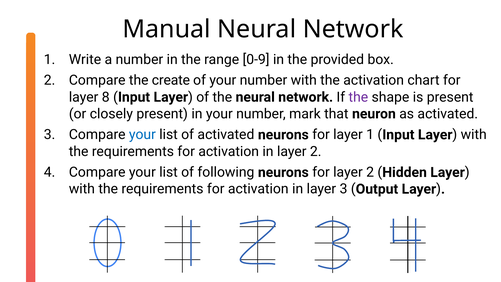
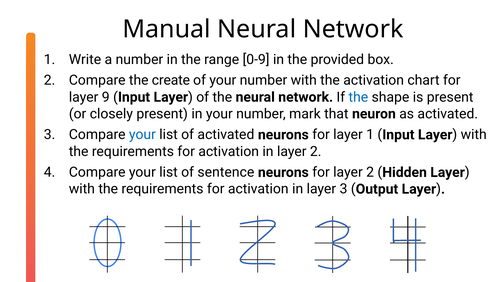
8: 8 -> 9 (106, 97)
the colour: purple -> blue (358, 97)
following: following -> sentence (226, 172)
